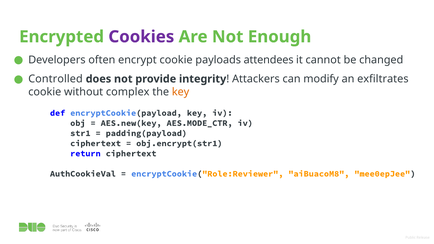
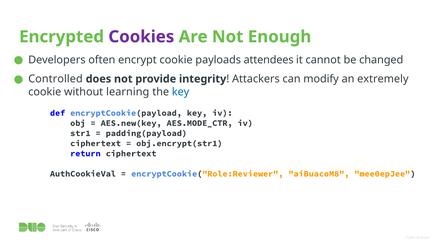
exfiltrates: exfiltrates -> extremely (383, 79)
complex: complex -> learning (128, 92)
key colour: orange -> blue (181, 92)
